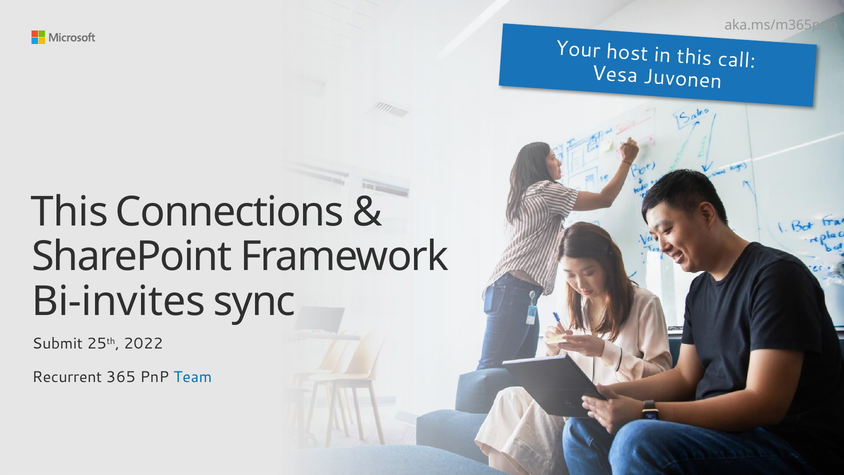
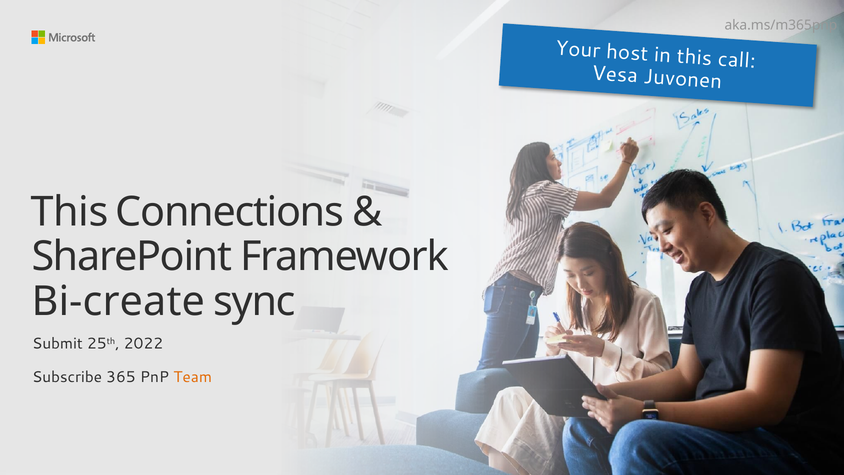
Bi-invites: Bi-invites -> Bi-create (118, 301)
Recurrent: Recurrent -> Subscribe (67, 377)
Team colour: blue -> orange (193, 377)
